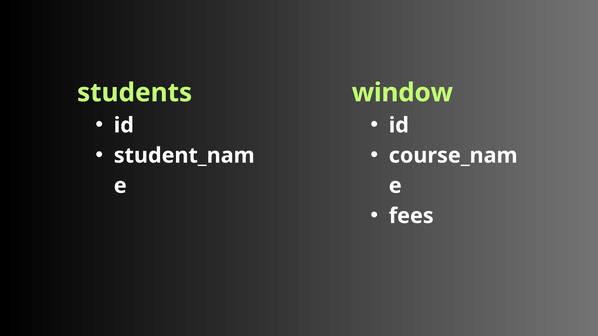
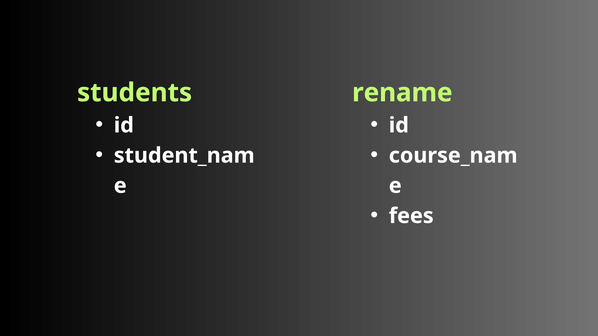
window: window -> rename (402, 93)
